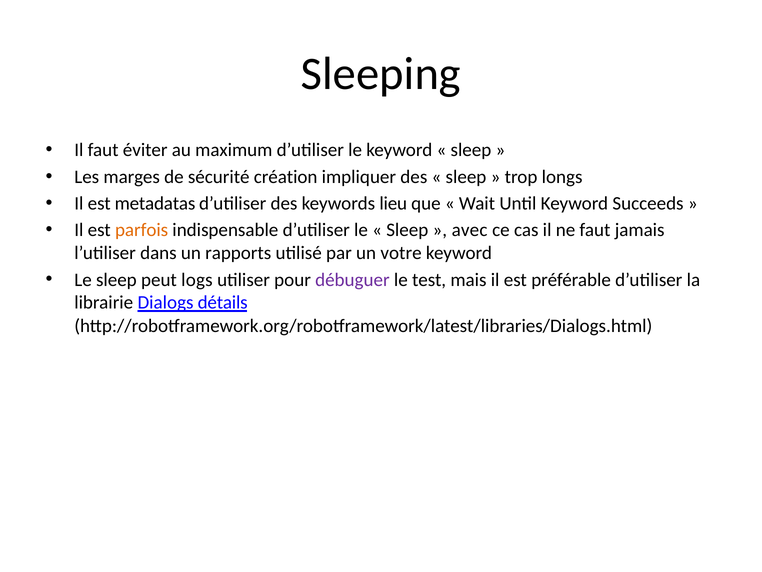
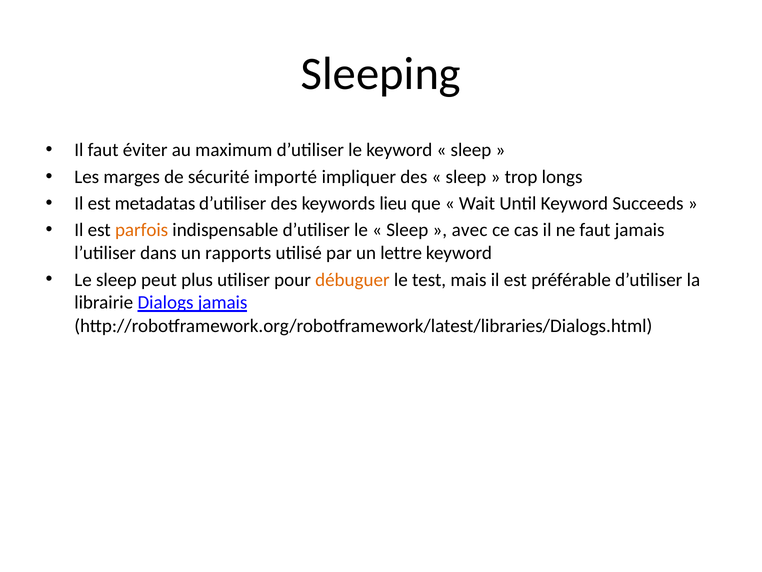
création: création -> importé (285, 177)
votre: votre -> lettre (401, 253)
logs: logs -> plus (197, 279)
débuguer colour: purple -> orange (352, 279)
Dialogs détails: détails -> jamais (223, 302)
